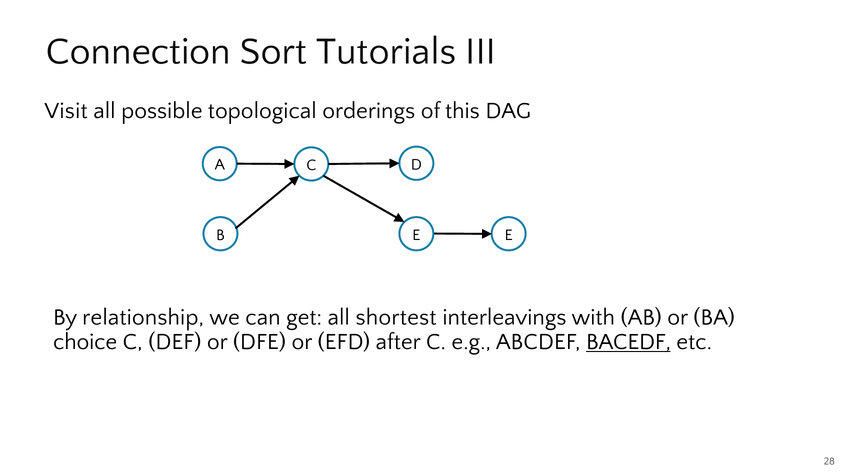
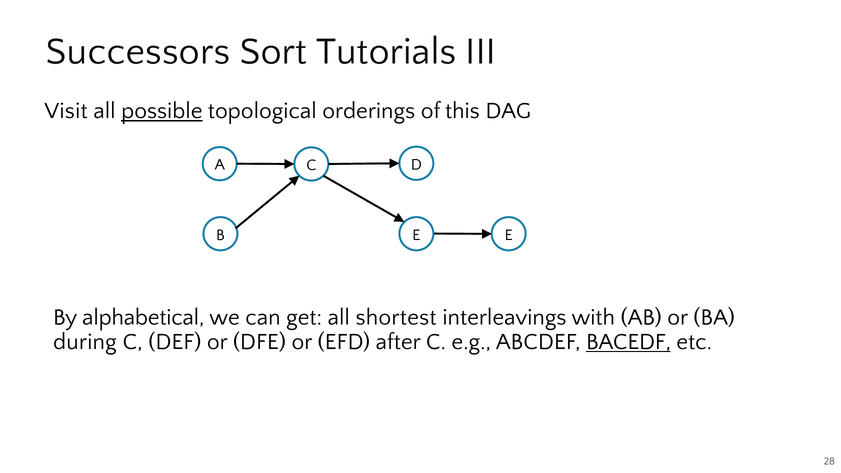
Connection: Connection -> Successors (138, 52)
possible underline: none -> present (162, 111)
relationship: relationship -> alphabetical (143, 317)
choice: choice -> during (85, 342)
